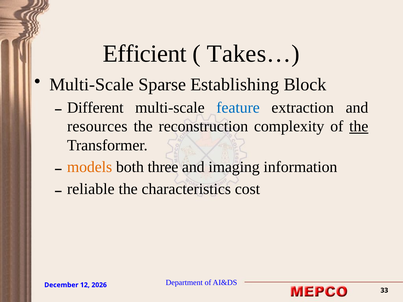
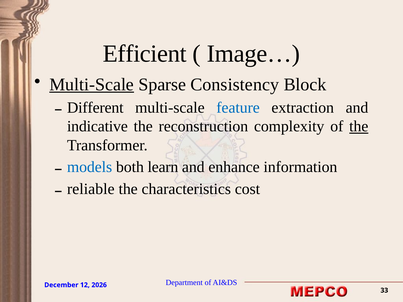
Takes…: Takes… -> Image… (253, 54)
Multi-Scale underline: none -> present (92, 85)
Establishing: Establishing -> Consistency (235, 85)
resources: resources -> indicative (97, 127)
models colour: orange -> blue (90, 167)
three: three -> learn (163, 167)
imaging: imaging -> enhance (234, 167)
